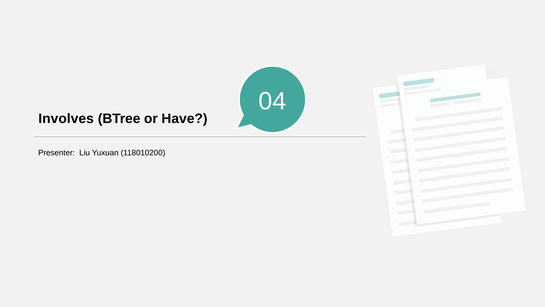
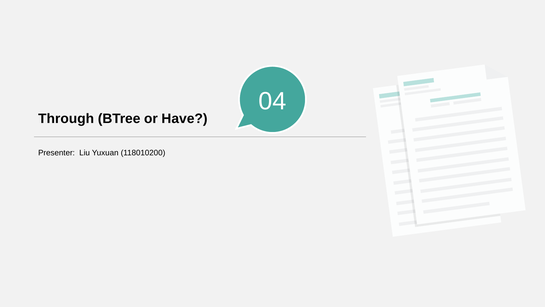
Involves: Involves -> Through (66, 118)
